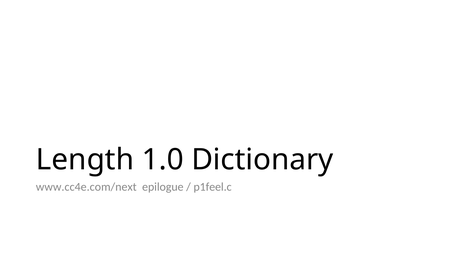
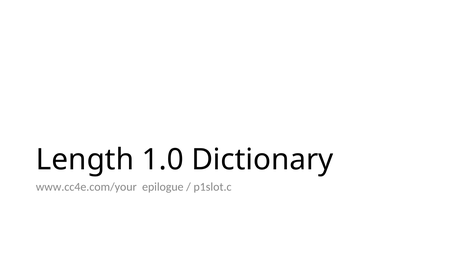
www.cc4e.com/next: www.cc4e.com/next -> www.cc4e.com/your (86, 187)
p1feel.c: p1feel.c -> p1slot.c (213, 187)
